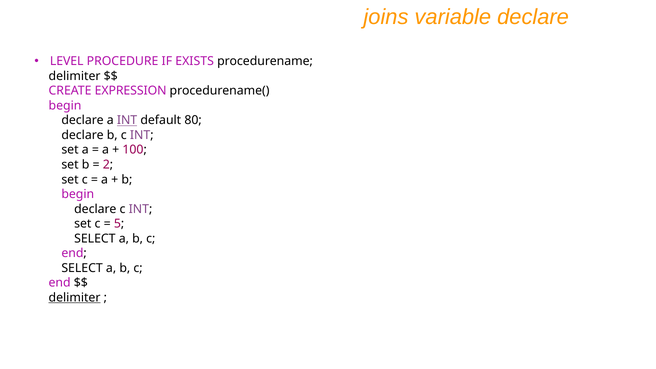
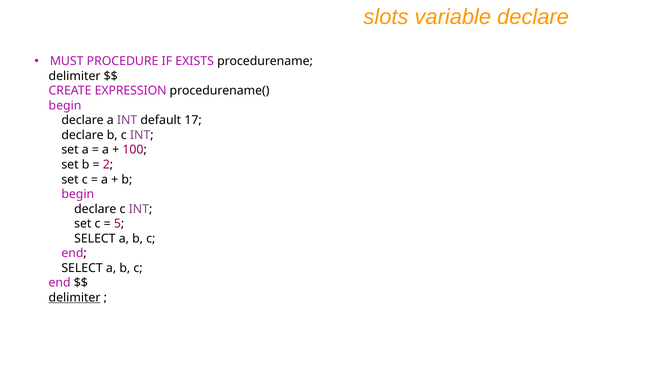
joins: joins -> slots (386, 17)
LEVEL: LEVEL -> MUST (67, 61)
INT underline: present -> none (127, 120)
80: 80 -> 17 (193, 120)
